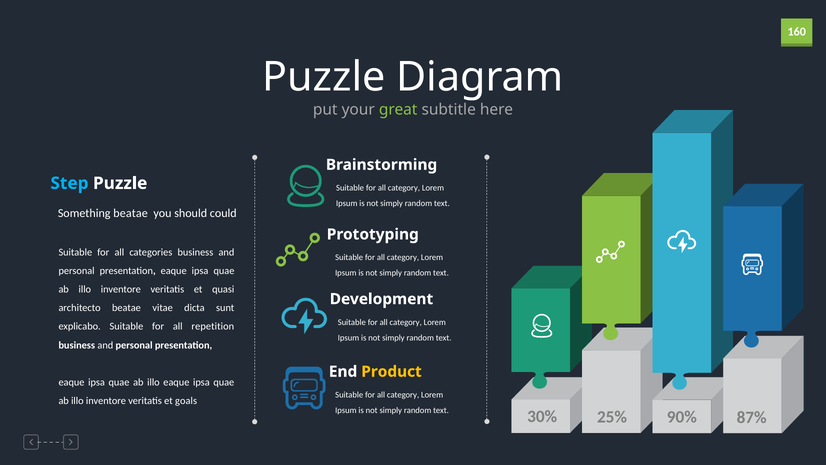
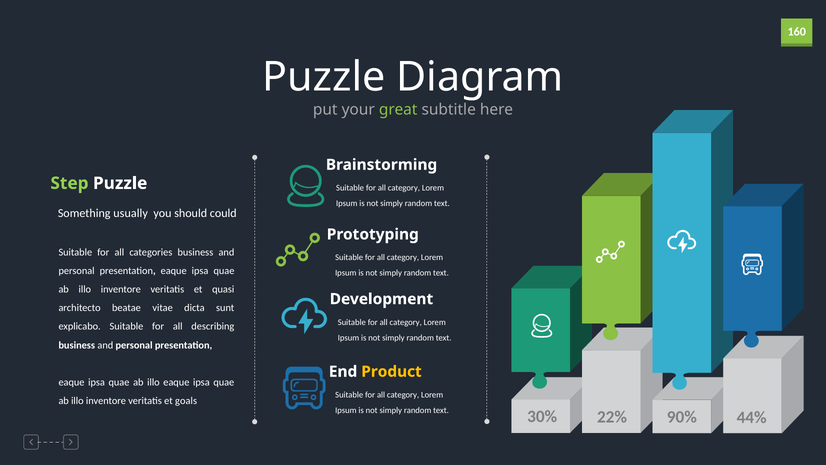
Step colour: light blue -> light green (69, 183)
Something beatae: beatae -> usually (131, 213)
repetition: repetition -> describing (213, 326)
25%: 25% -> 22% (612, 417)
87%: 87% -> 44% (752, 417)
